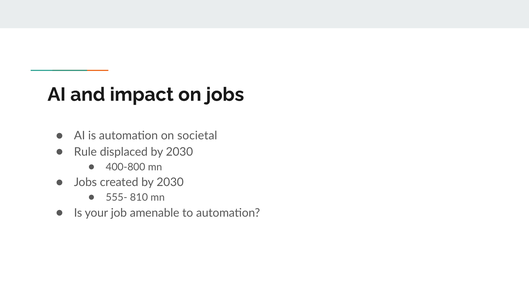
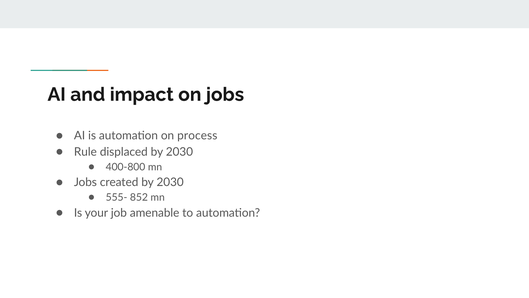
societal: societal -> process (197, 136)
810: 810 -> 852 (139, 197)
